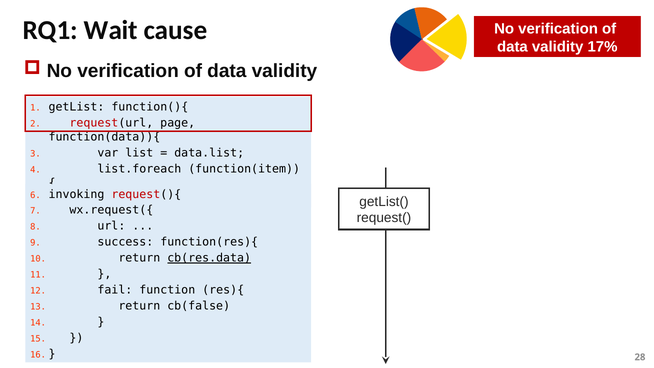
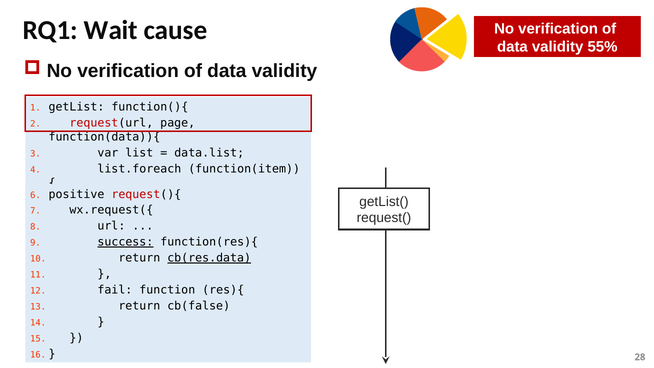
17%: 17% -> 55% (603, 47)
invoking: invoking -> positive (76, 194)
success underline: none -> present (125, 242)
